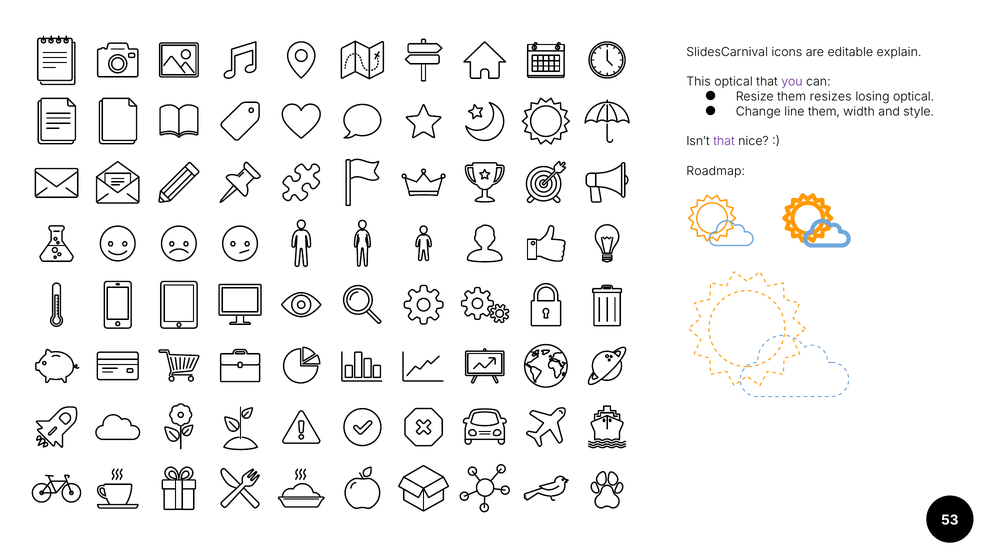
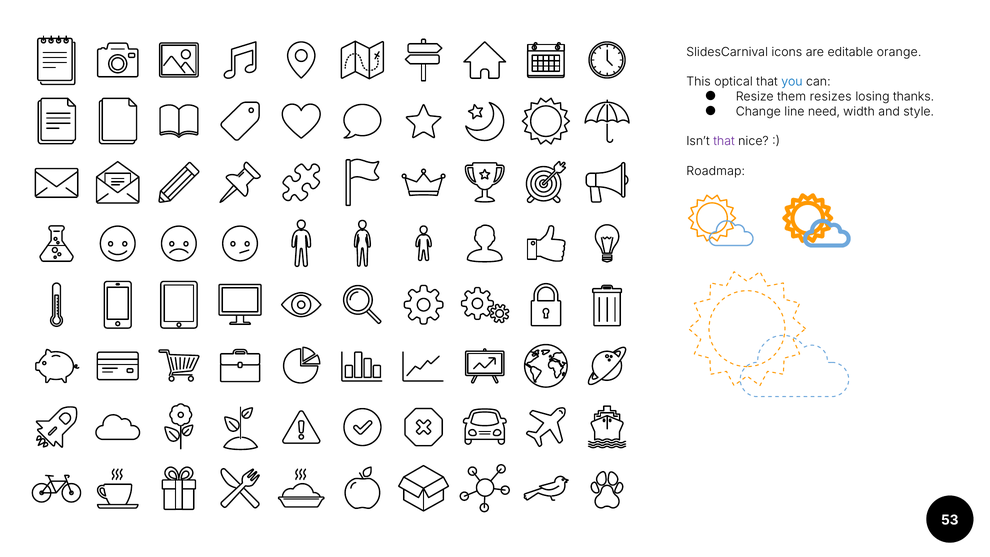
explain: explain -> orange (899, 52)
you colour: purple -> blue (792, 82)
losing optical: optical -> thanks (914, 97)
line them: them -> need (824, 112)
